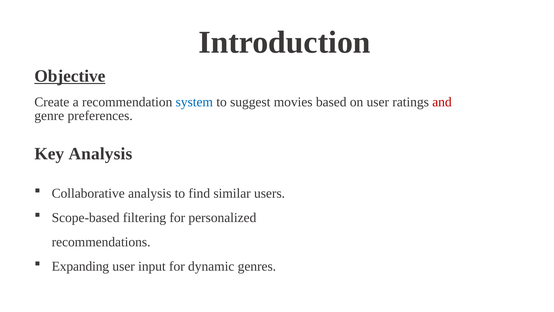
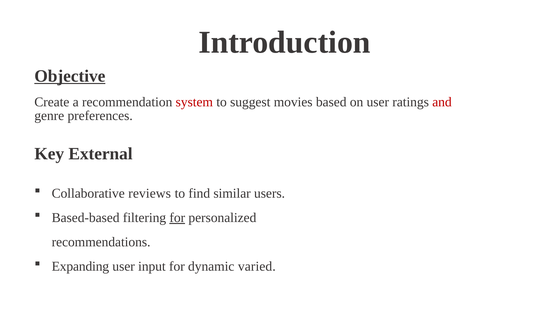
system colour: blue -> red (194, 102)
Key Analysis: Analysis -> External (101, 154)
Collaborative analysis: analysis -> reviews (150, 193)
Scope-based: Scope-based -> Based-based (86, 217)
for underline: none -> present (177, 217)
genres: genres -> varied (257, 266)
